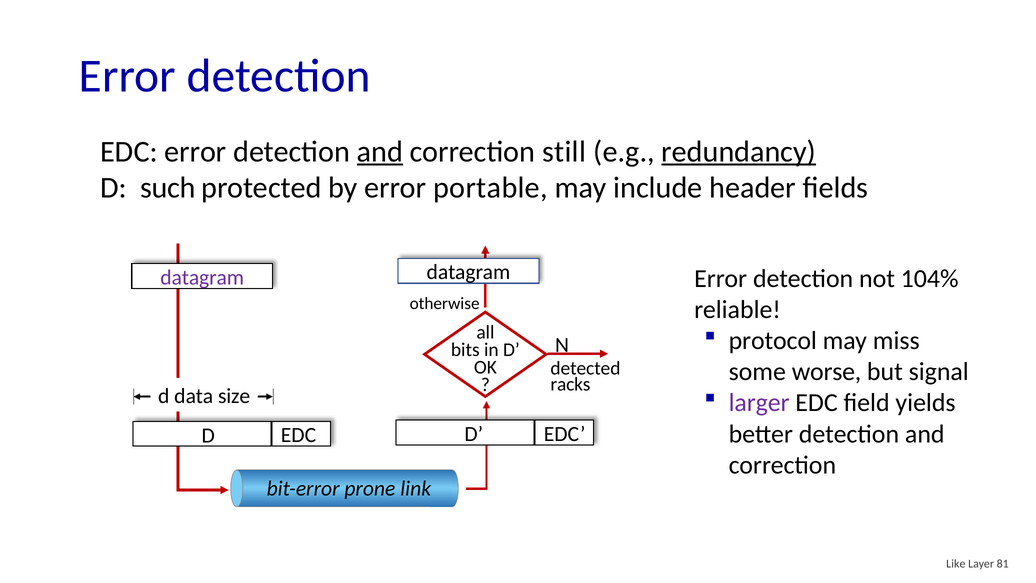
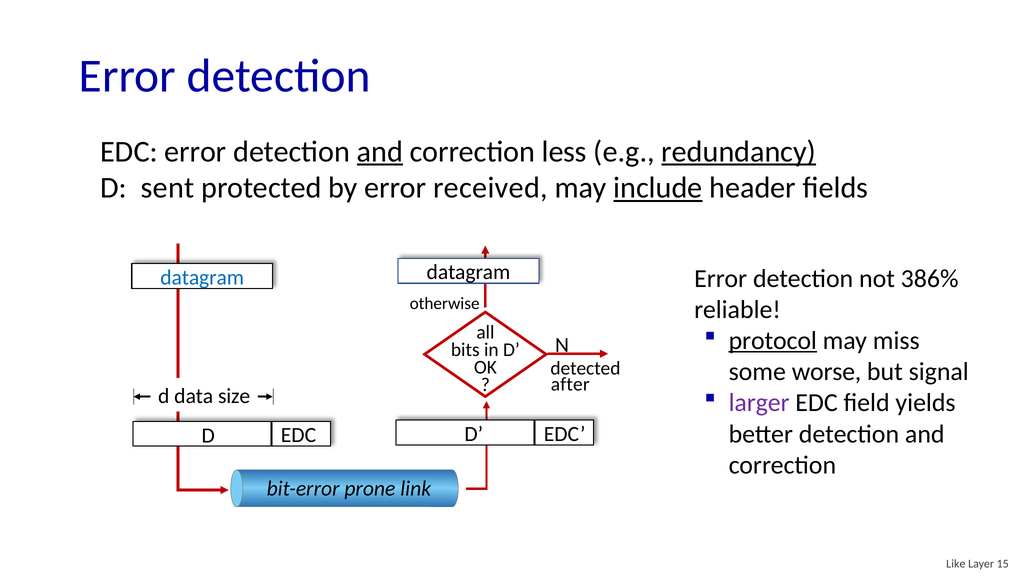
still: still -> less (564, 152)
such: such -> sent (167, 188)
portable: portable -> received (490, 188)
include underline: none -> present (658, 188)
104%: 104% -> 386% (930, 278)
datagram colour: purple -> blue (202, 277)
protocol underline: none -> present (773, 341)
racks: racks -> after (570, 384)
81: 81 -> 15 (1003, 564)
